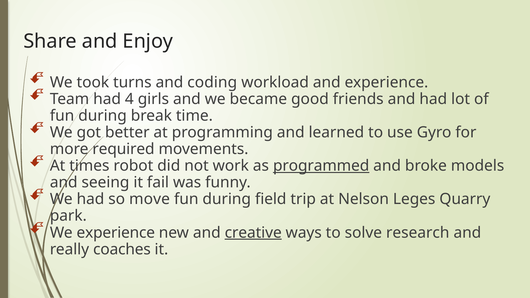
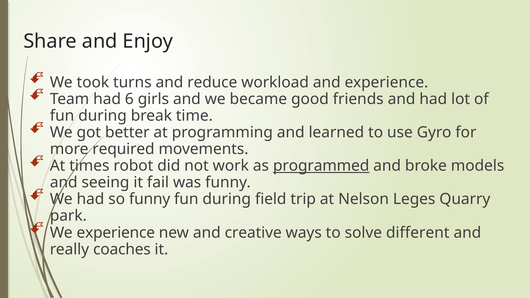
coding: coding -> reduce (212, 82)
4: 4 -> 6 (129, 99)
so move: move -> funny (150, 199)
creative underline: present -> none (253, 233)
research: research -> different (418, 233)
